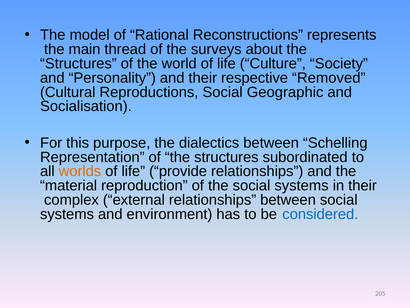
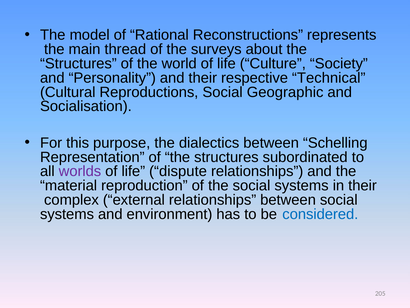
Removed: Removed -> Technical (329, 78)
worlds colour: orange -> purple (80, 171)
provide: provide -> dispute (178, 171)
